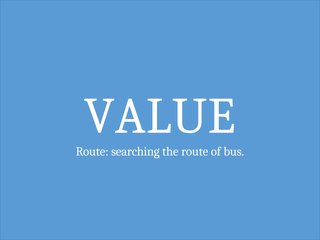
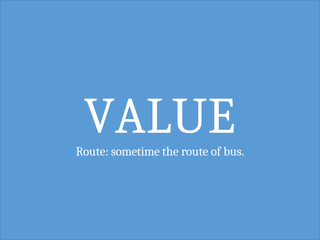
searching: searching -> sometime (135, 152)
